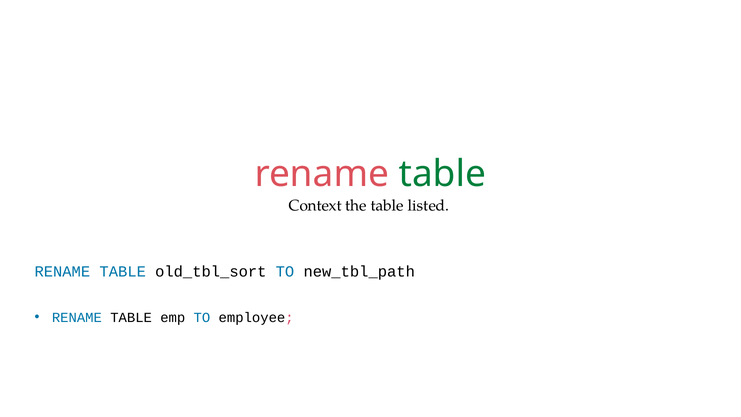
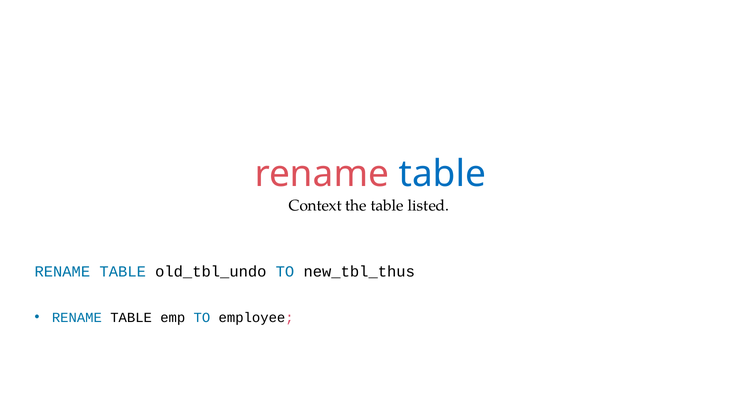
table colour: green -> blue (442, 174)
old_tbl_sort: old_tbl_sort -> old_tbl_undo (211, 272)
new_tbl_path: new_tbl_path -> new_tbl_thus (359, 272)
